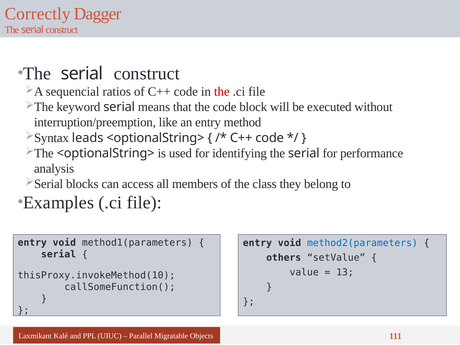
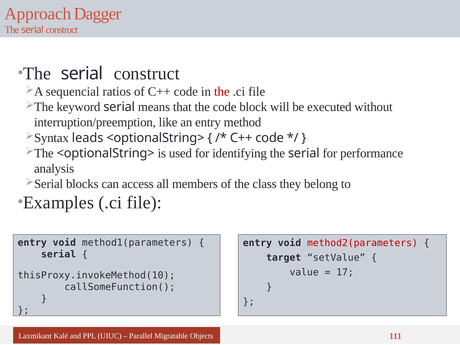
Correctly: Correctly -> Approach (38, 14)
method2(parameters colour: blue -> red (362, 243)
others: others -> target (284, 258)
13: 13 -> 17 (345, 272)
